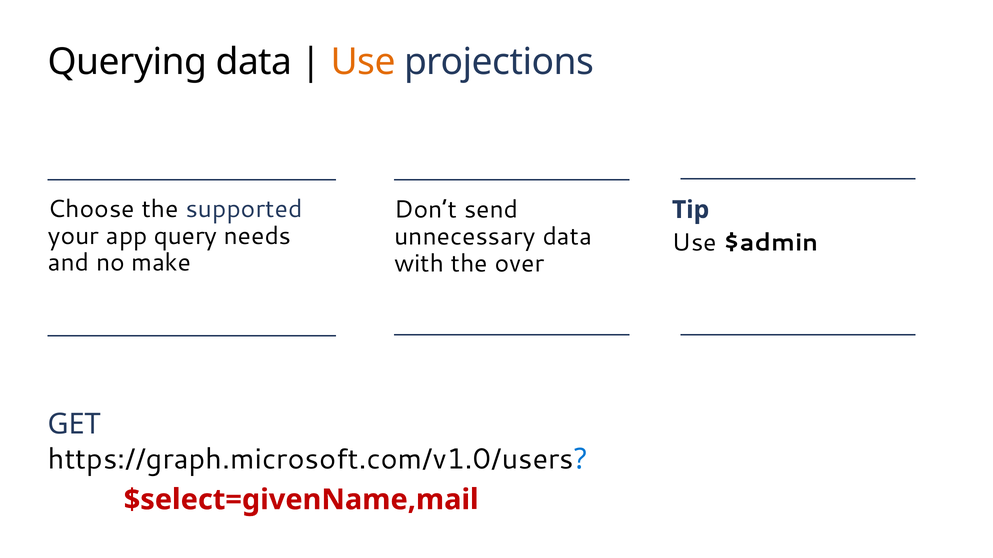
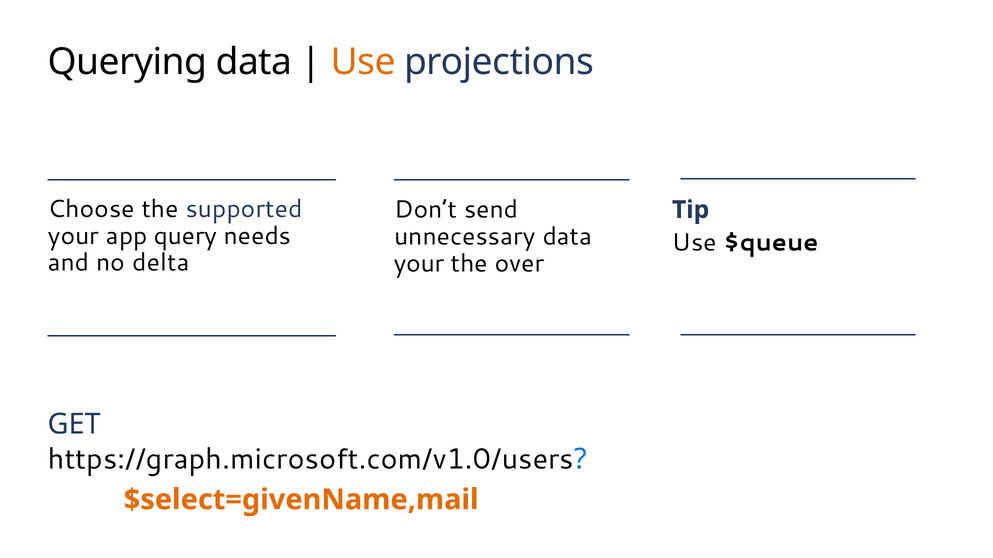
$admin: $admin -> $queue (771, 243)
make: make -> delta (161, 263)
with: with -> your (419, 264)
$select=givenName,mail colour: red -> orange (301, 500)
